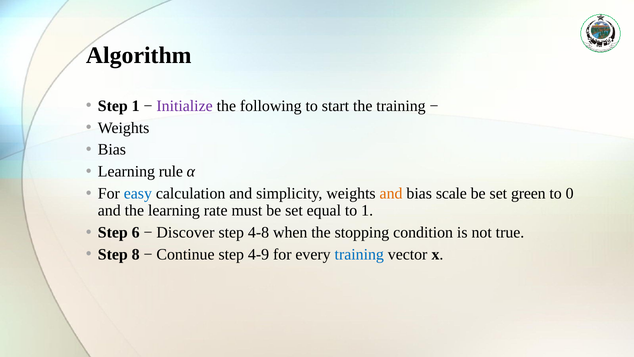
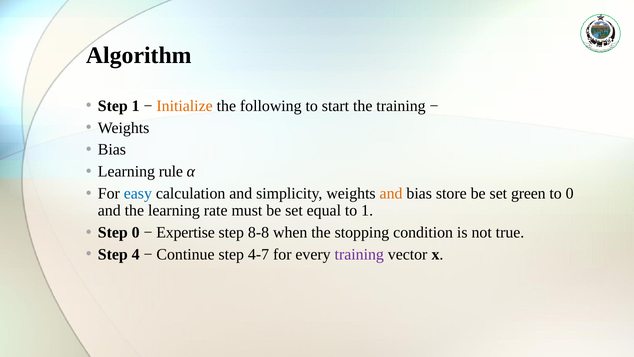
Initialize colour: purple -> orange (185, 106)
scale: scale -> store (451, 193)
Step 6: 6 -> 0 (136, 232)
Discover: Discover -> Expertise (186, 232)
4-8: 4-8 -> 8-8 (259, 232)
8: 8 -> 4 (136, 254)
4-9: 4-9 -> 4-7 (259, 254)
training colour: blue -> purple (359, 254)
